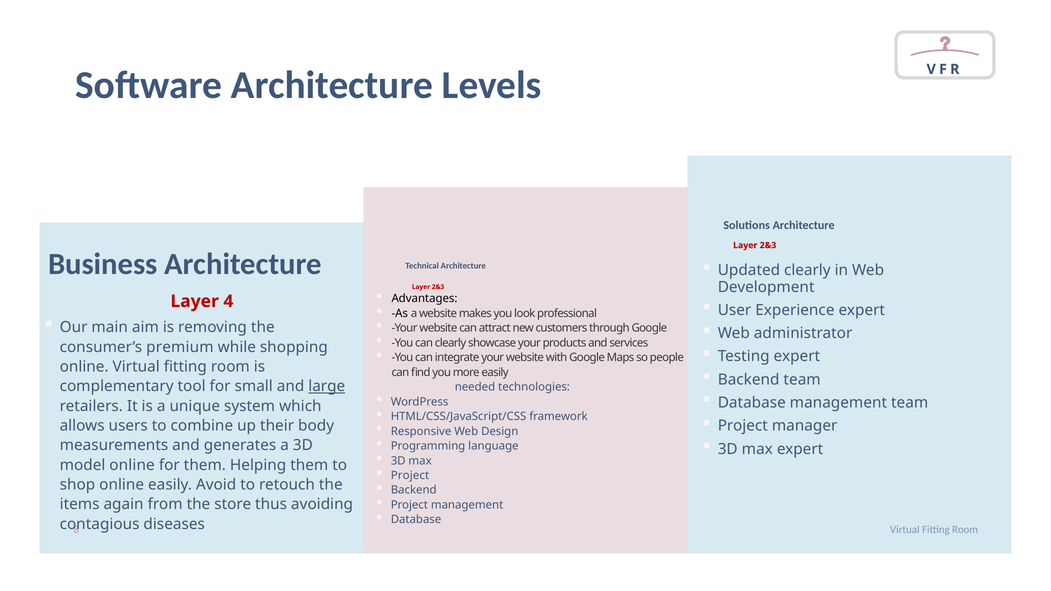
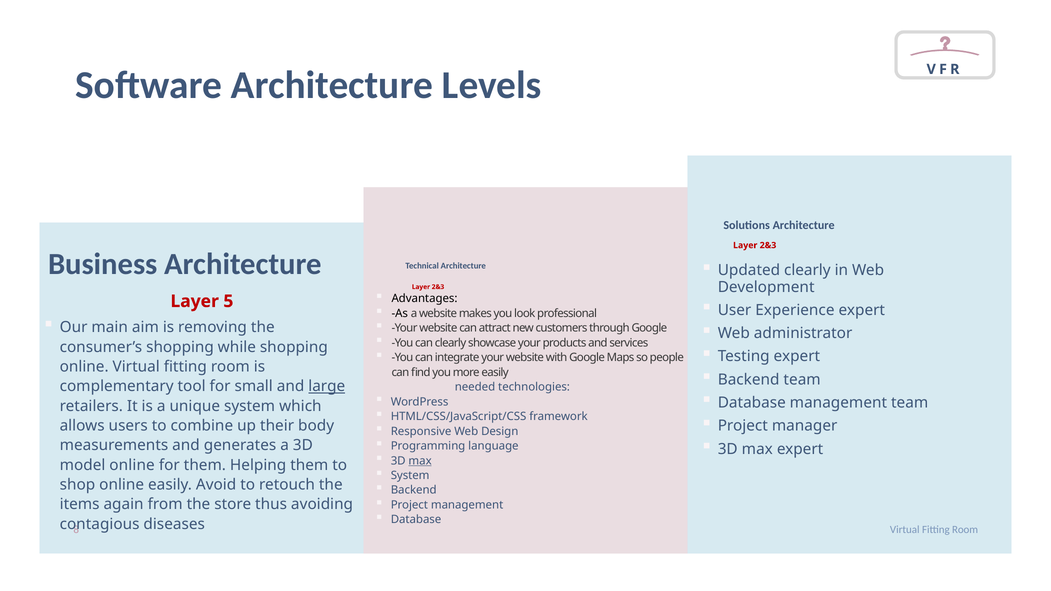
4: 4 -> 5 (228, 301)
consumer’s premium: premium -> shopping (180, 347)
max underline: none -> present (420, 461)
Project: Project -> System (410, 476)
